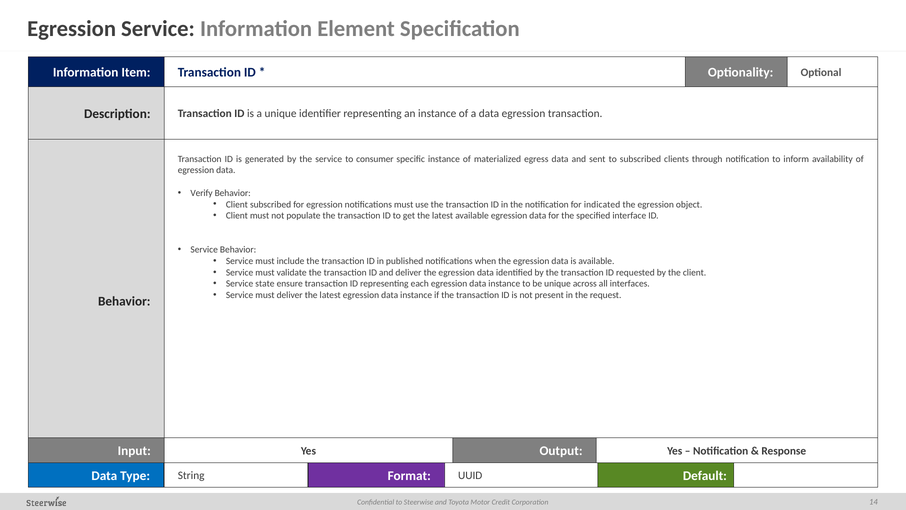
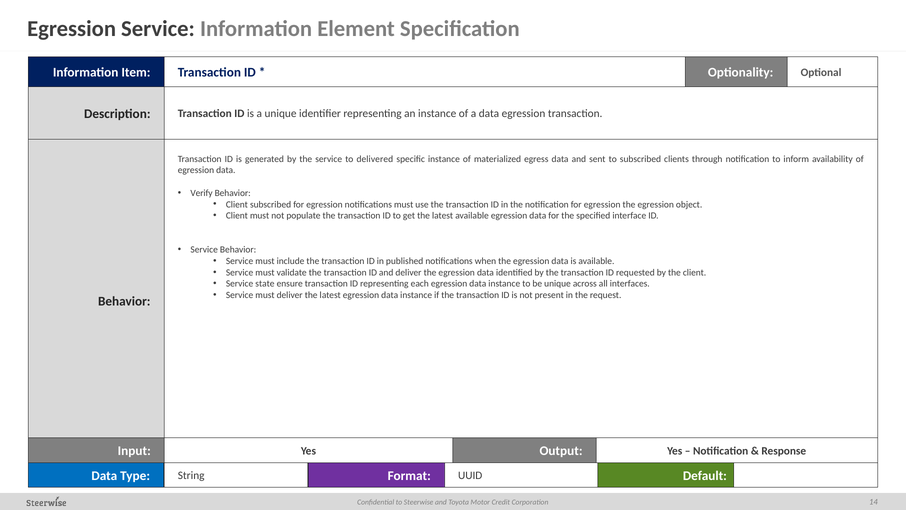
consumer: consumer -> delivered (375, 159)
notification for indicated: indicated -> egression (602, 204)
